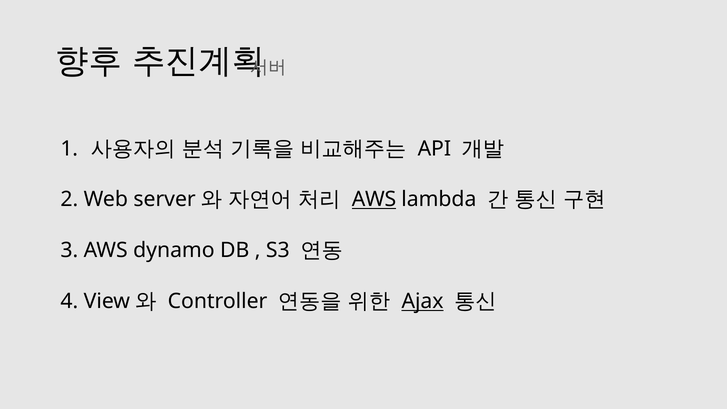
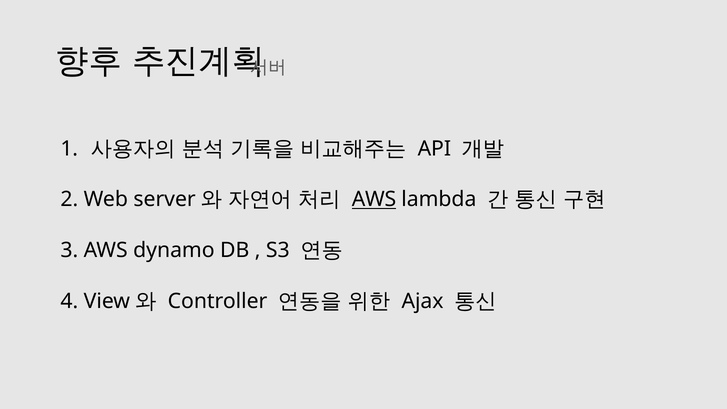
Ajax underline: present -> none (423, 301)
